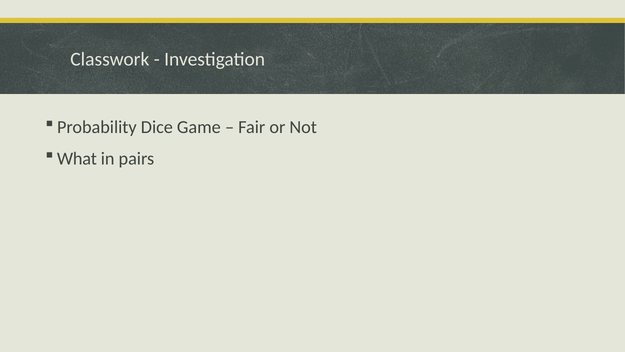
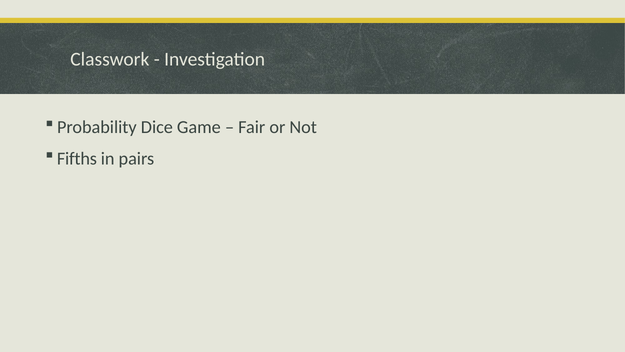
What: What -> Fifths (77, 158)
